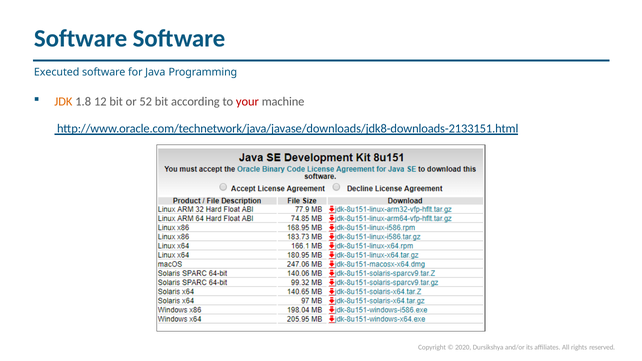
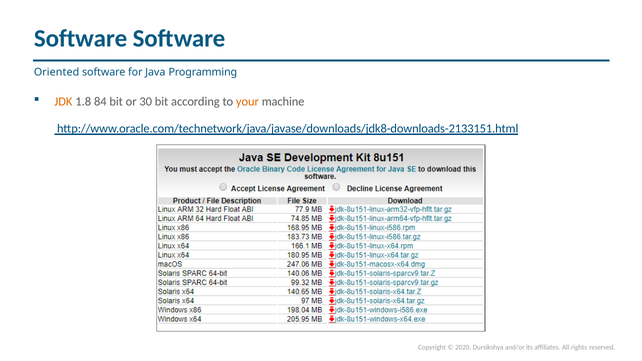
Executed: Executed -> Oriented (57, 72)
12: 12 -> 84 (100, 101)
52: 52 -> 30 (146, 101)
your colour: red -> orange (247, 101)
